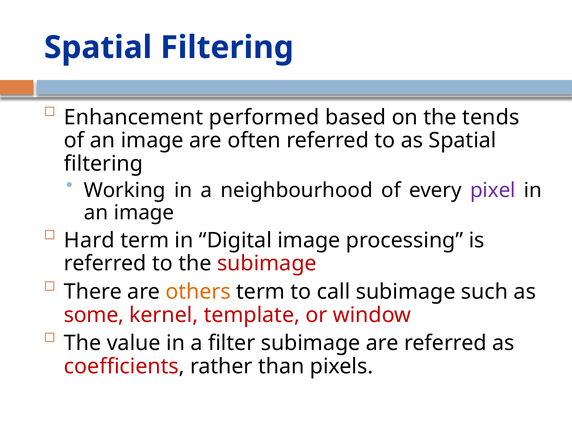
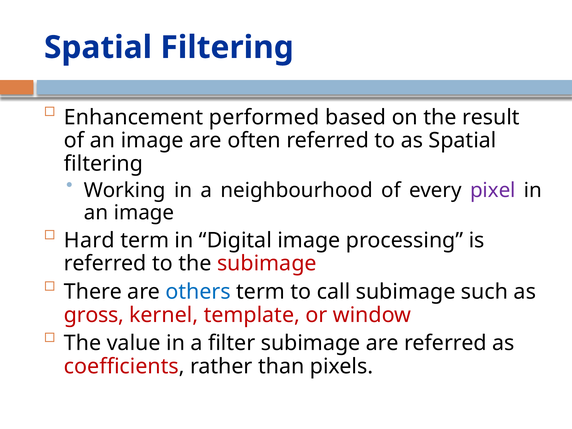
tends: tends -> result (491, 117)
others colour: orange -> blue (198, 292)
some: some -> gross (94, 315)
